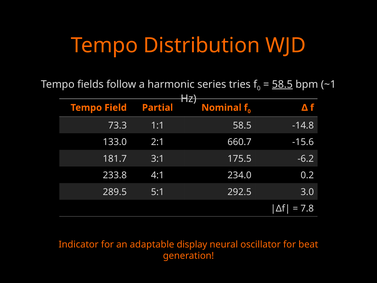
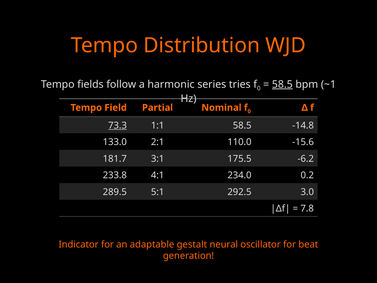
73.3 underline: none -> present (118, 125)
660.7: 660.7 -> 110.0 (239, 142)
display: display -> gestalt (192, 244)
